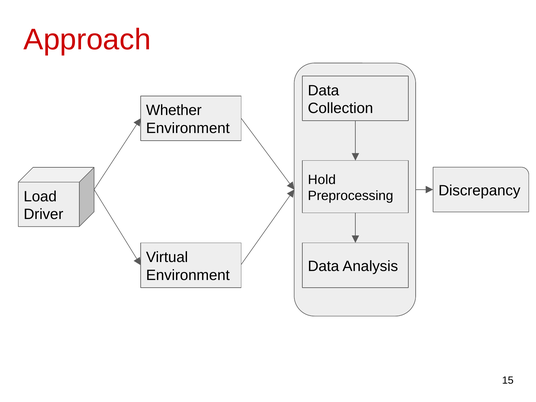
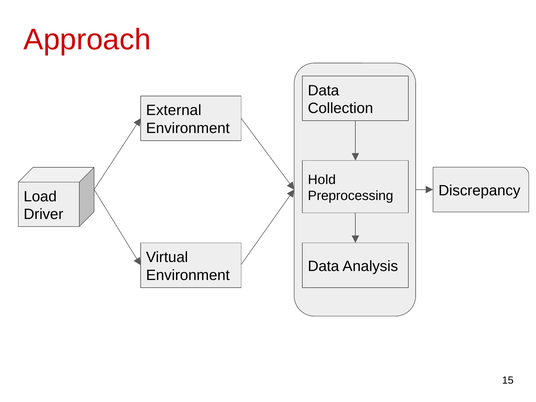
Whether: Whether -> External (174, 110)
